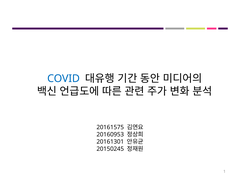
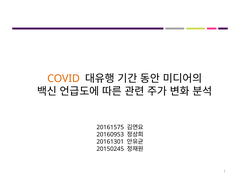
COVID colour: blue -> orange (64, 79)
